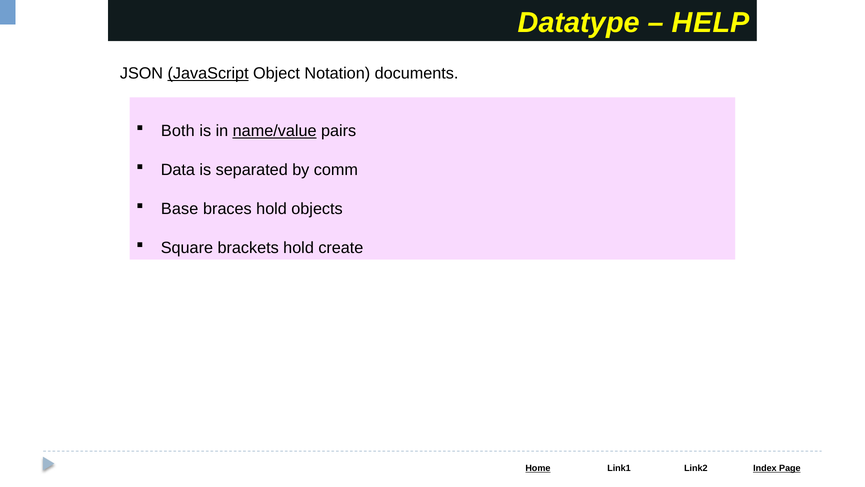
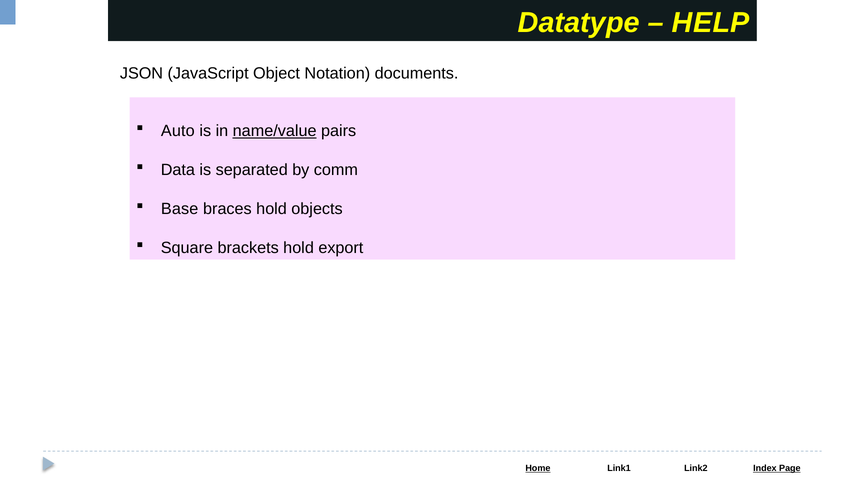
JavaScript underline: present -> none (208, 73)
Both: Both -> Auto (178, 131)
create: create -> export (341, 248)
